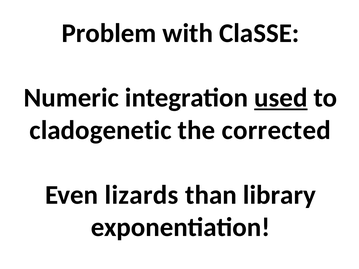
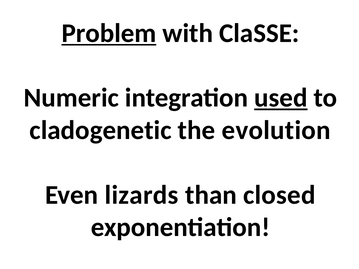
Problem underline: none -> present (109, 33)
corrected: corrected -> evolution (276, 130)
library: library -> closed (279, 195)
